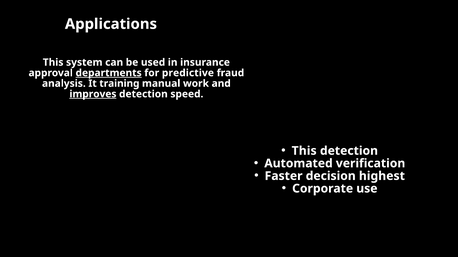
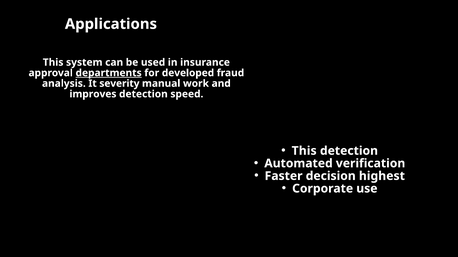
predictive: predictive -> developed (188, 73)
training: training -> severity (119, 84)
improves underline: present -> none (93, 94)
